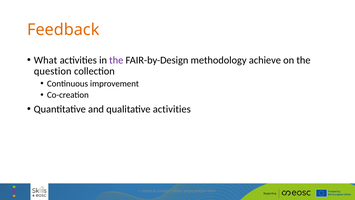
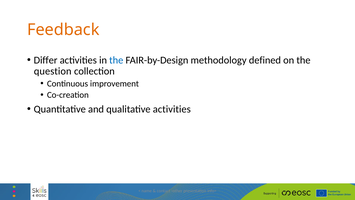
What: What -> Differ (46, 60)
the colour: purple -> blue (116, 60)
achieve: achieve -> defined (265, 60)
